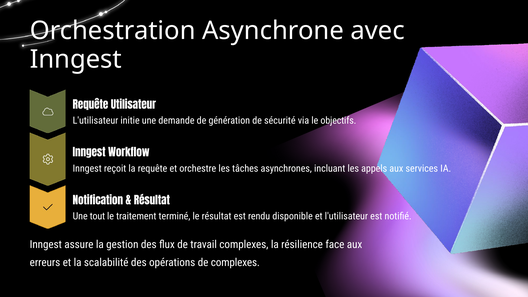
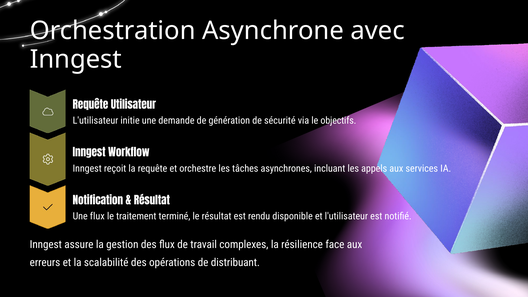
Une tout: tout -> flux (97, 216)
de complexes: complexes -> distribuant (235, 262)
